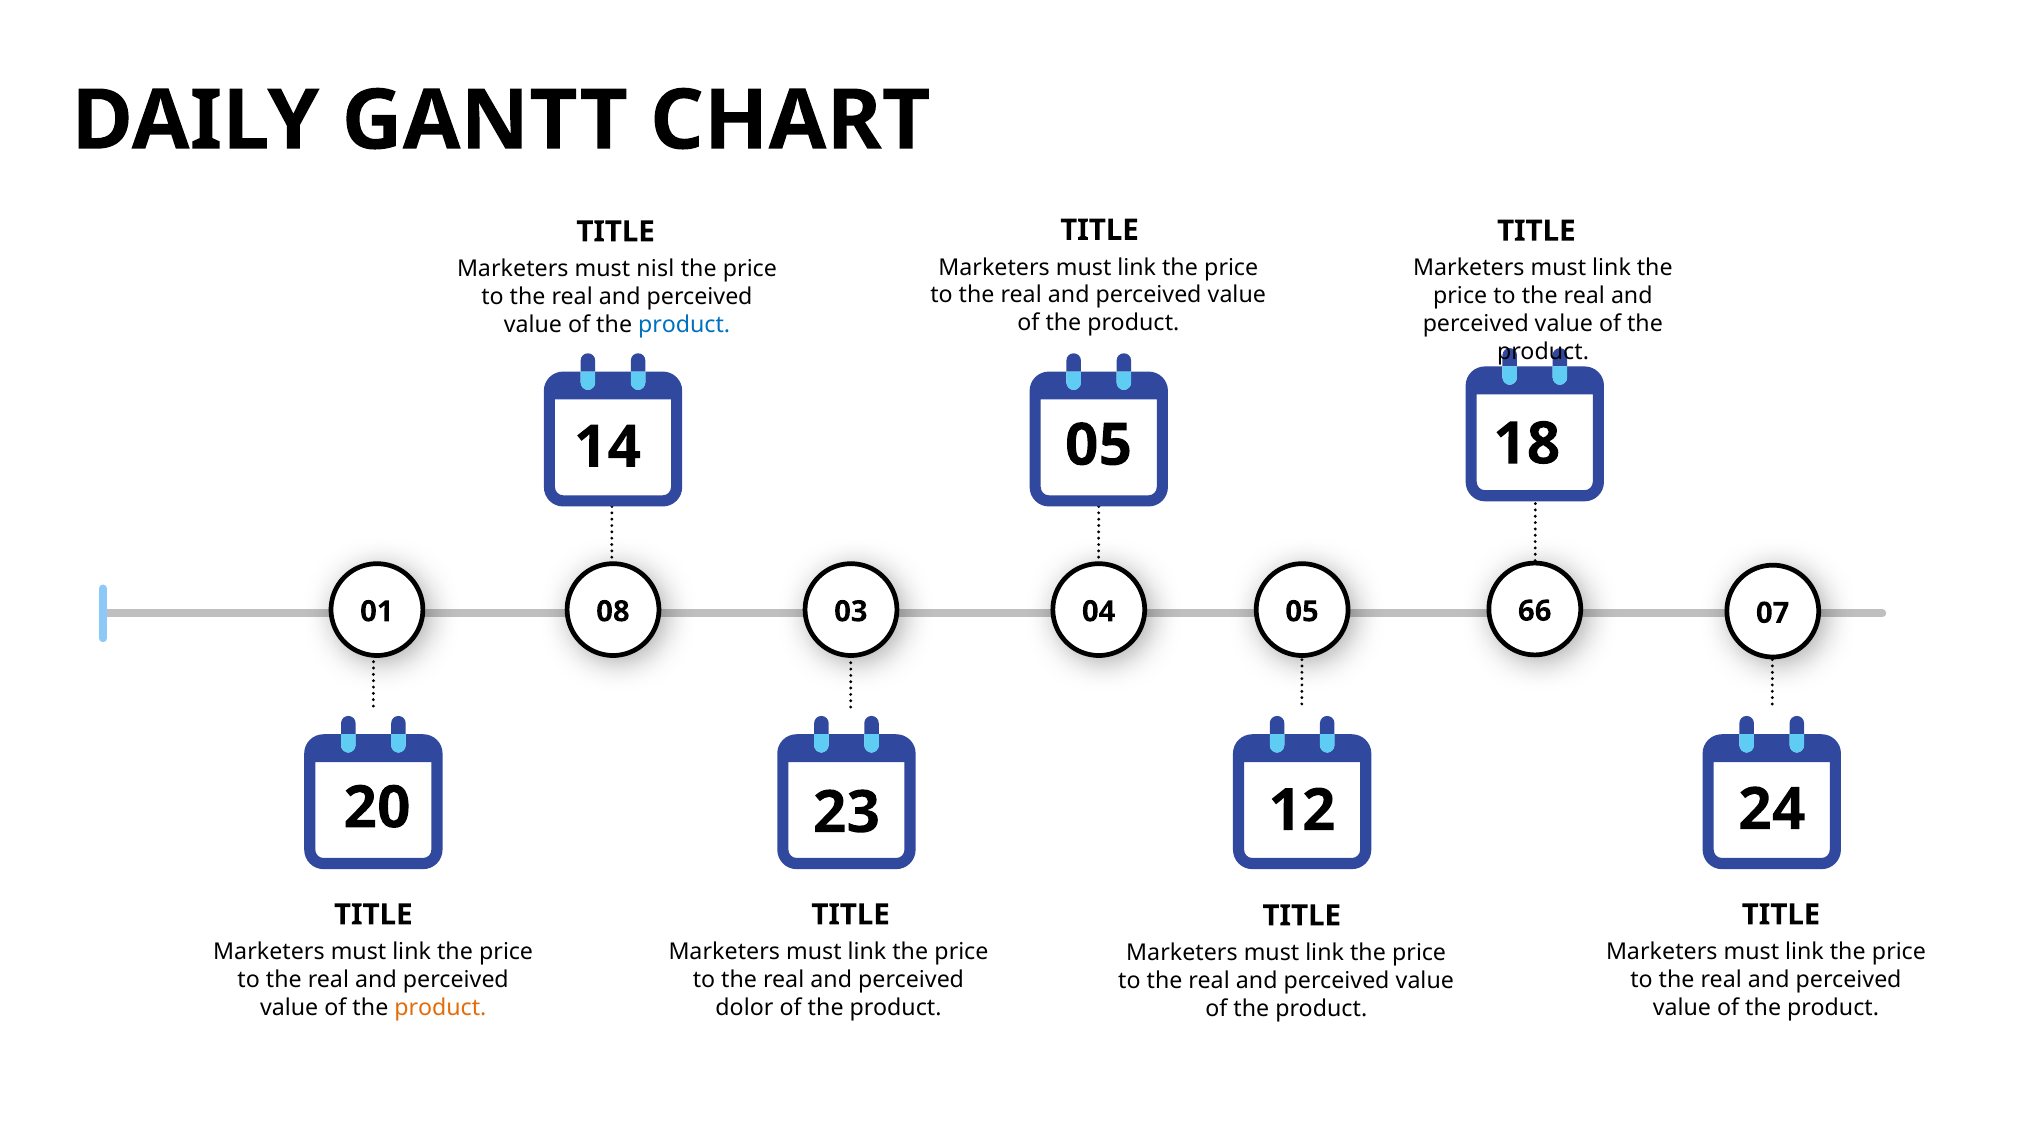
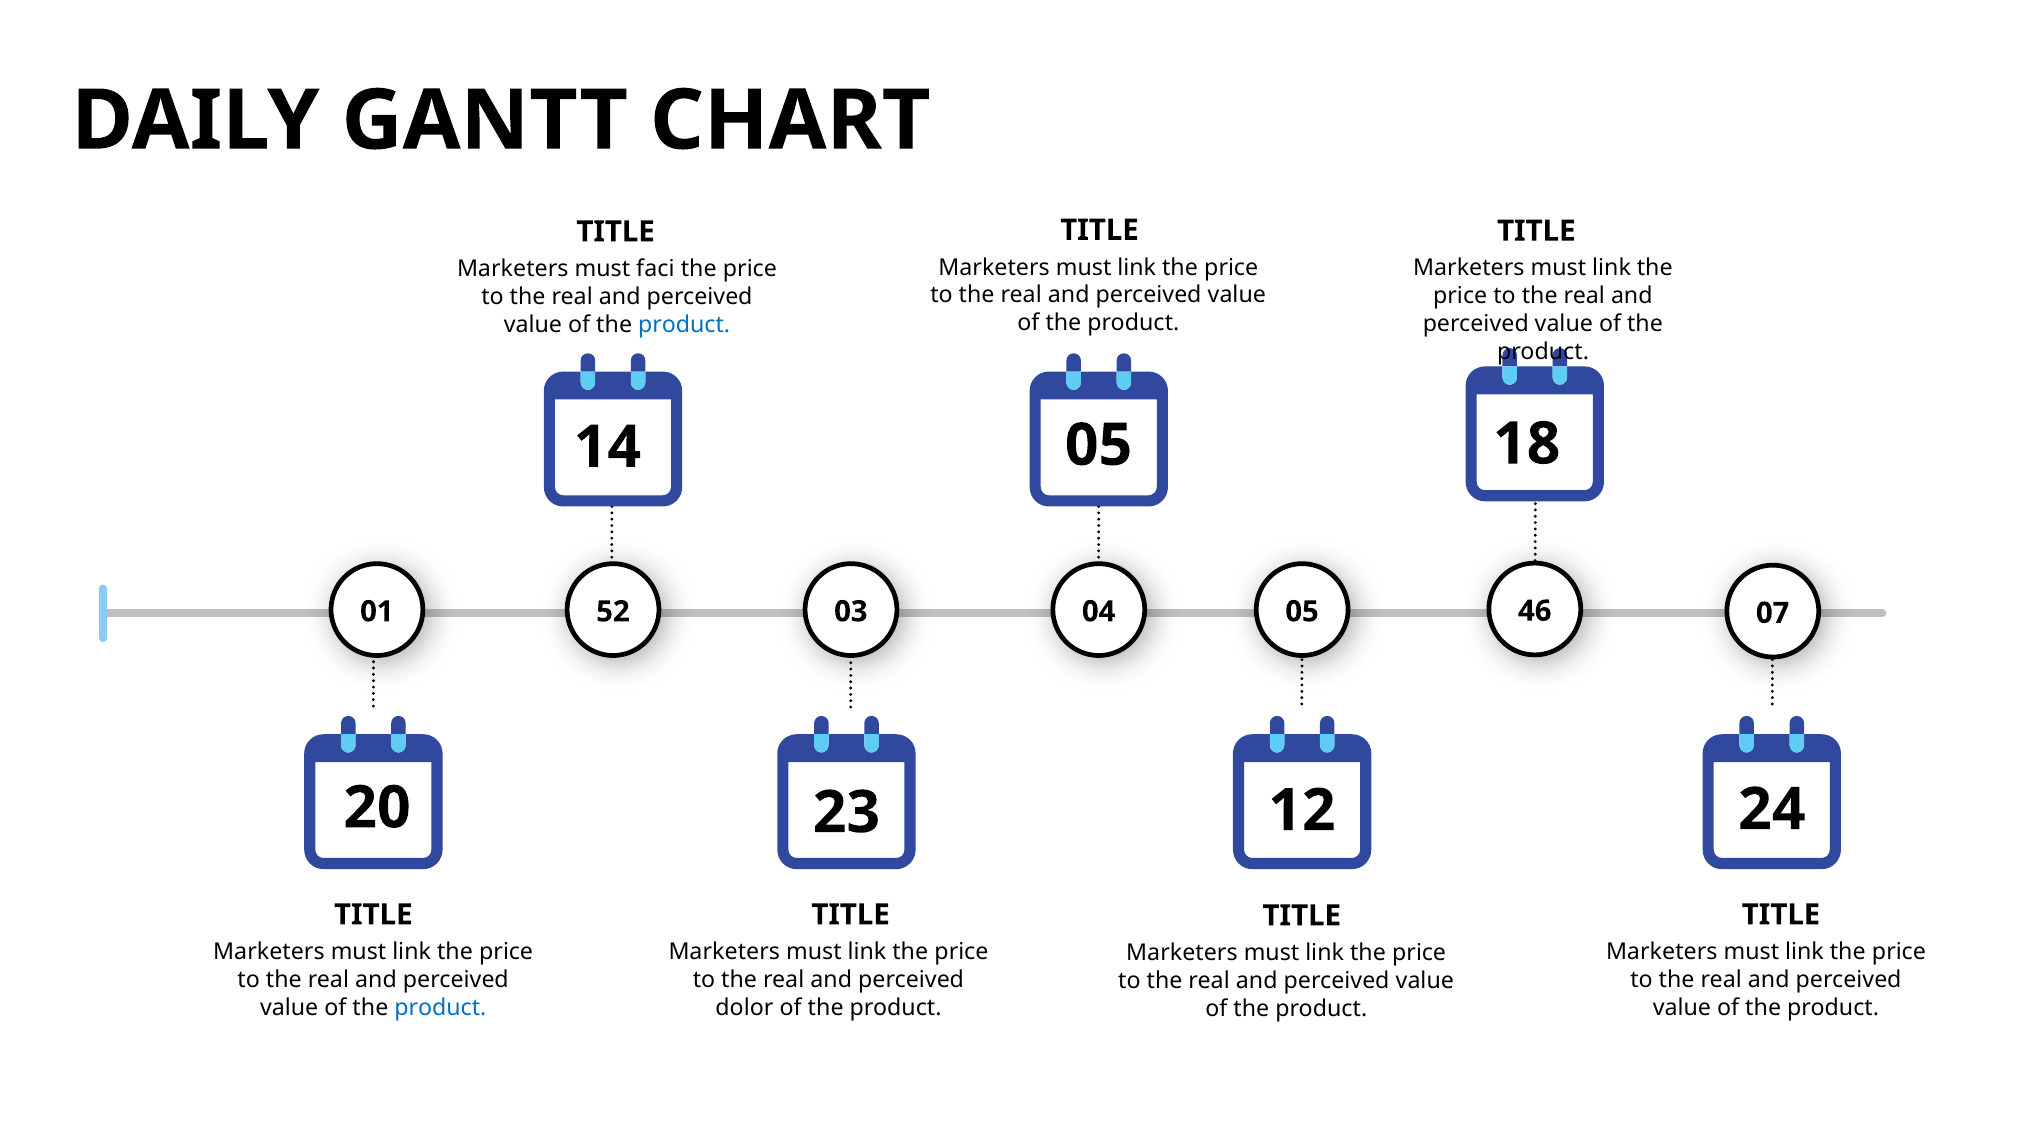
nisl: nisl -> faci (655, 269)
08: 08 -> 52 (613, 612)
66: 66 -> 46 (1535, 611)
product colour: orange -> blue (440, 1008)
